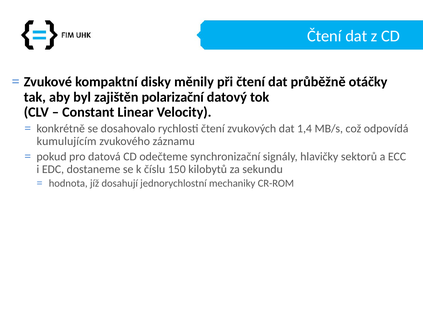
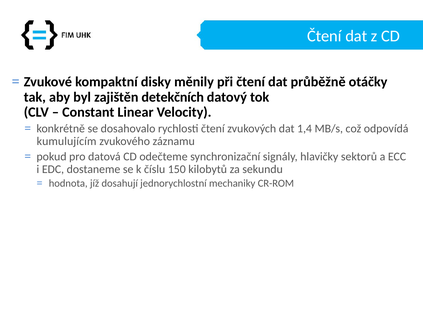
polarizační: polarizační -> detekčních (173, 97)
